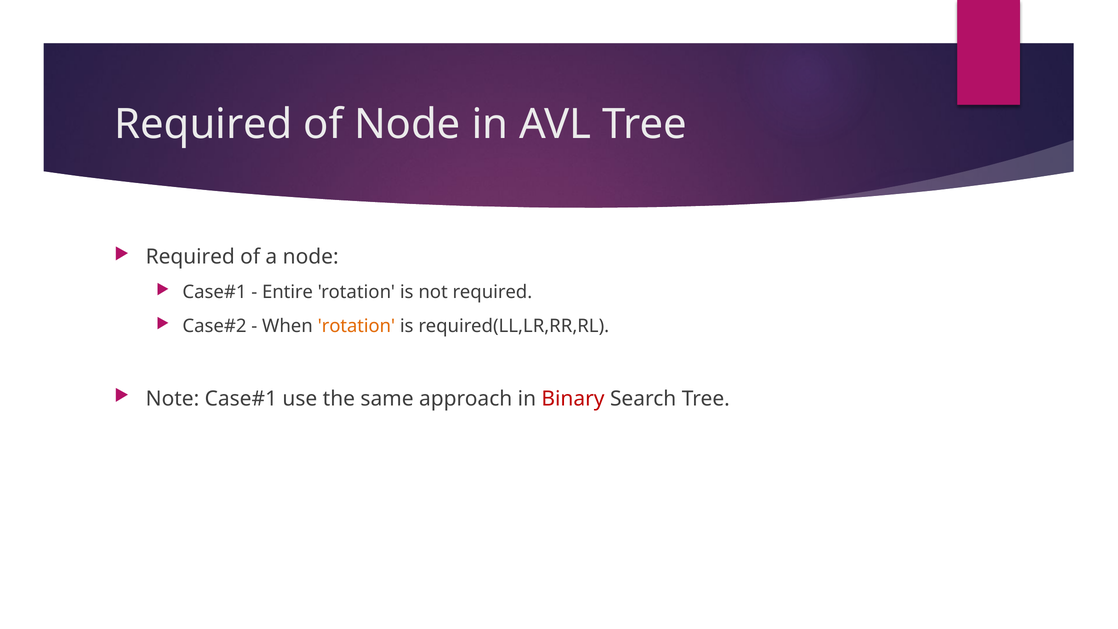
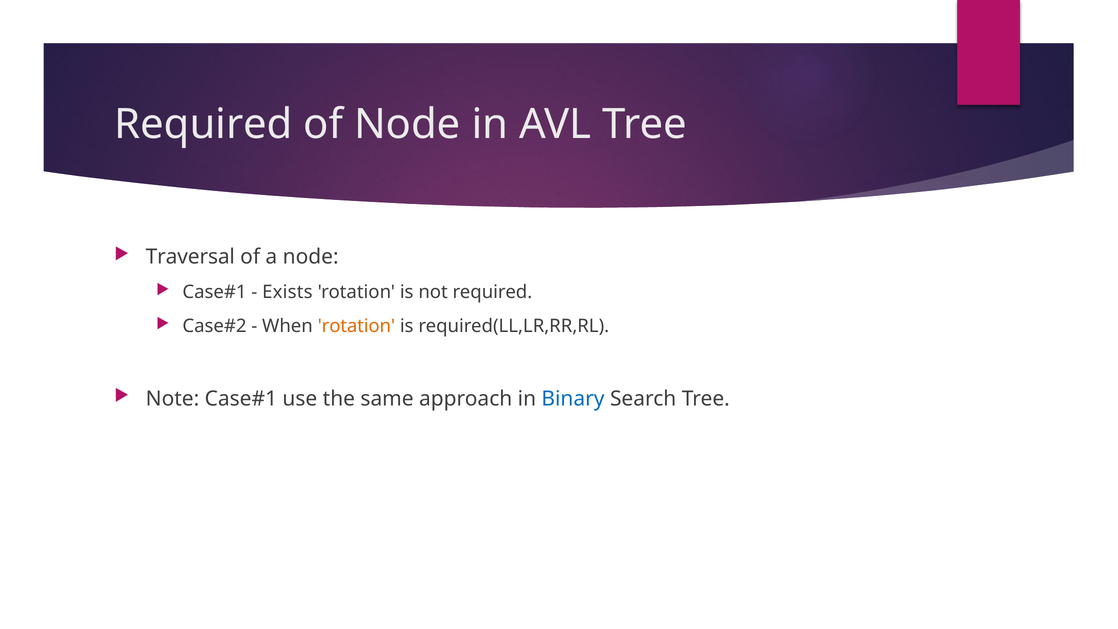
Required: Required -> Traversal (190, 257)
Entire: Entire -> Exists (287, 292)
Binary colour: red -> blue (573, 399)
